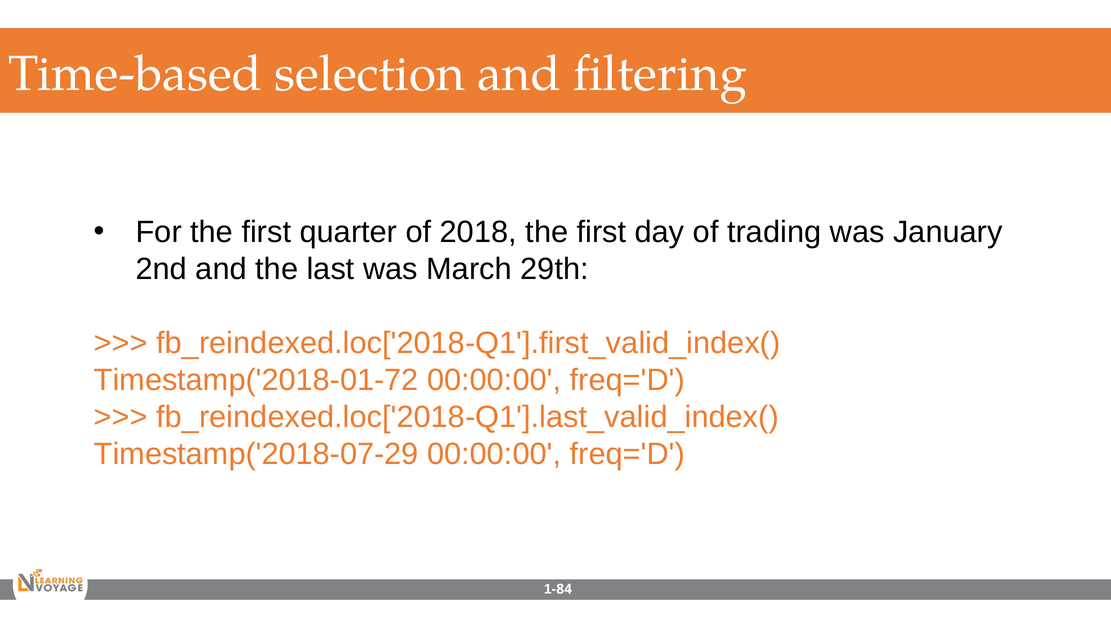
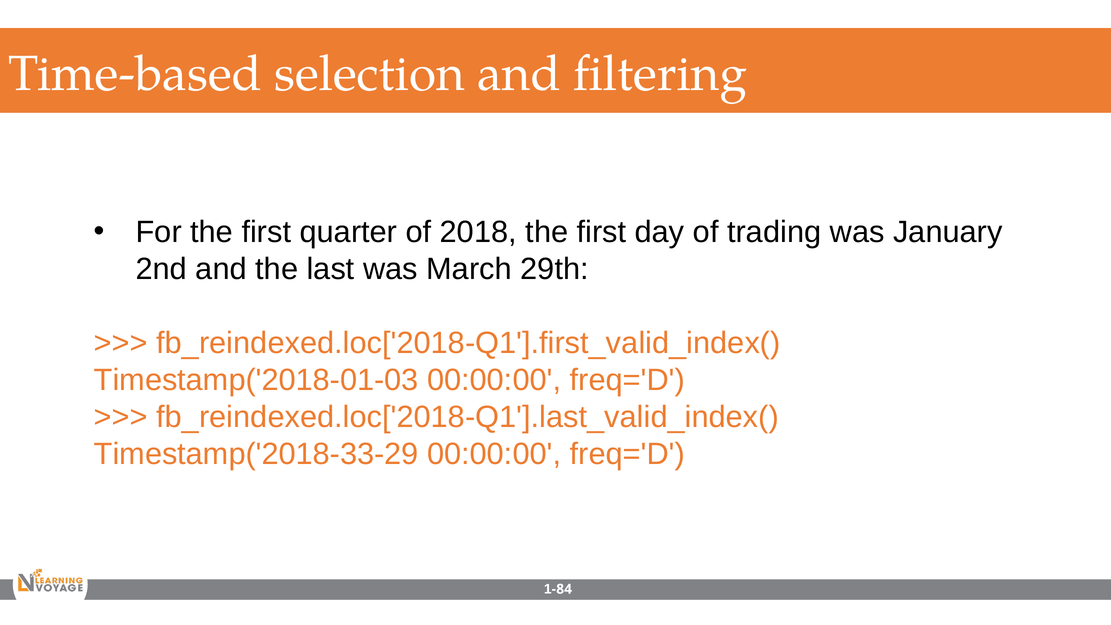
Timestamp('2018-01-72: Timestamp('2018-01-72 -> Timestamp('2018-01-03 (256, 380)
Timestamp('2018-07-29: Timestamp('2018-07-29 -> Timestamp('2018-33-29 (256, 454)
